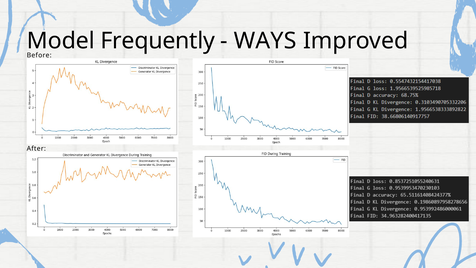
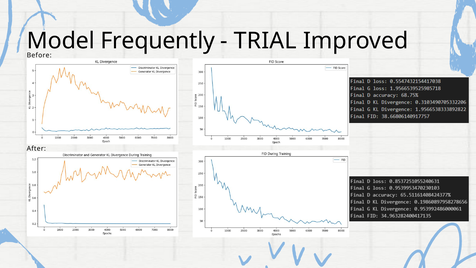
WAYS: WAYS -> TRIAL (265, 41)
